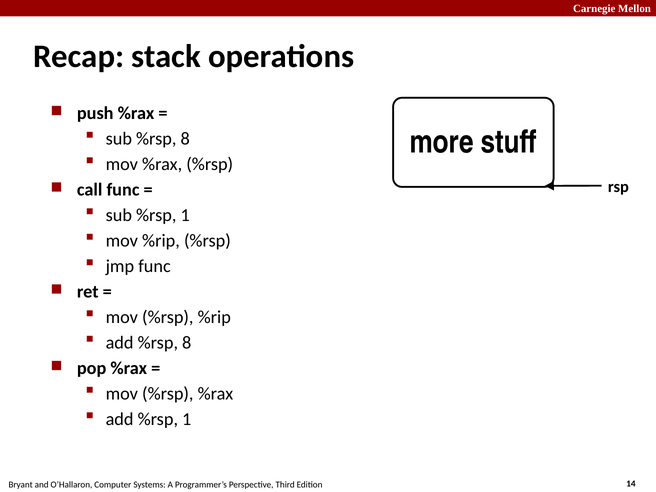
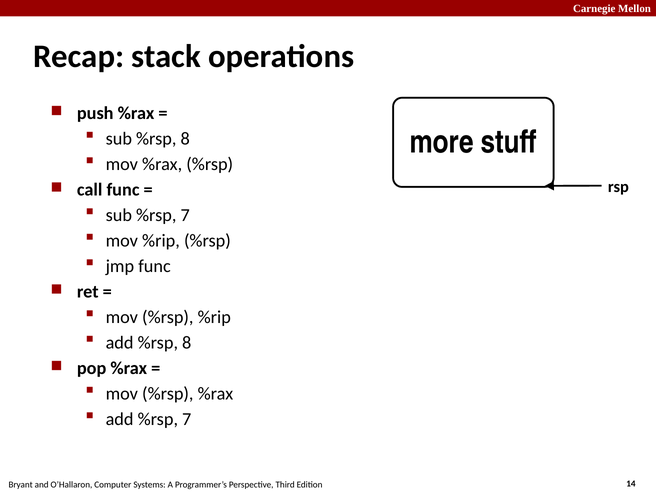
sub %rsp 1: 1 -> 7 (185, 215)
add %rsp 1: 1 -> 7 (187, 419)
